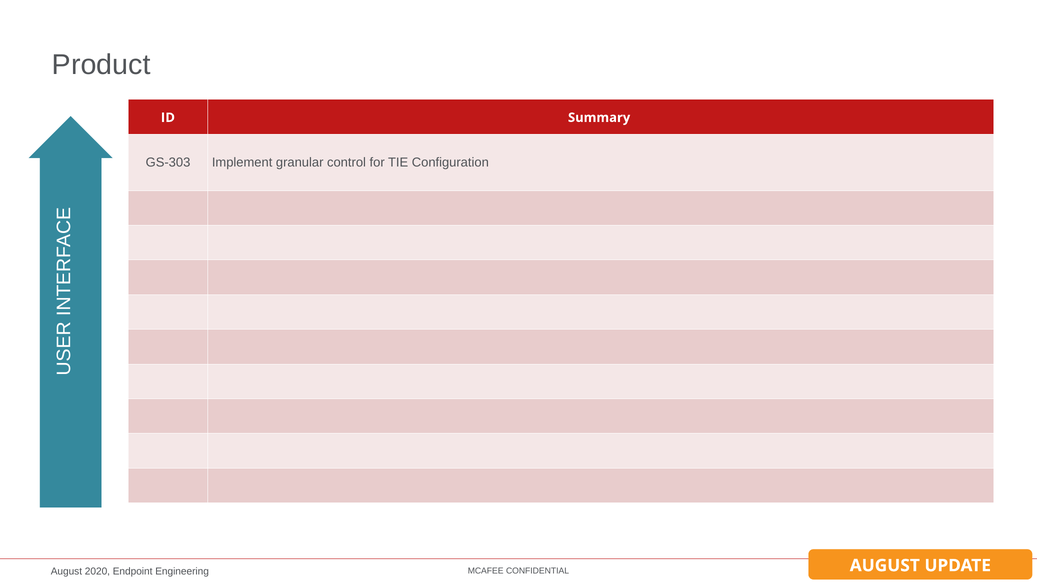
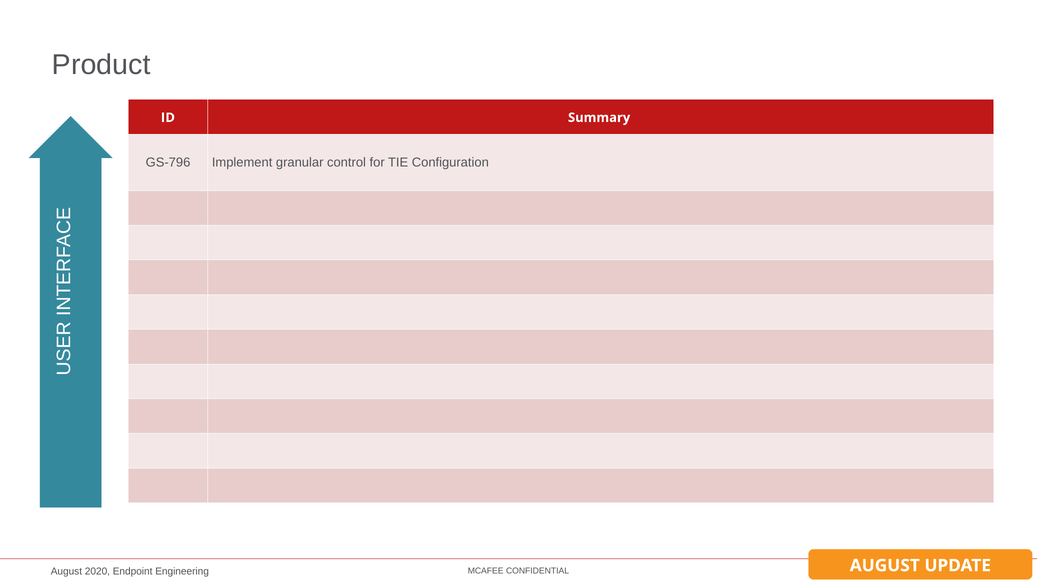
GS-303: GS-303 -> GS-796 (168, 163)
